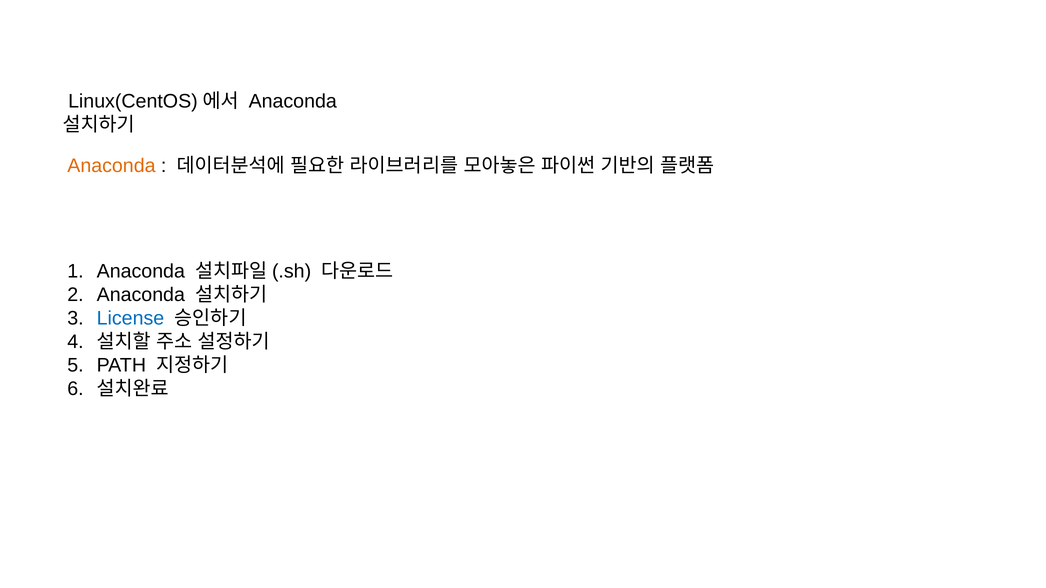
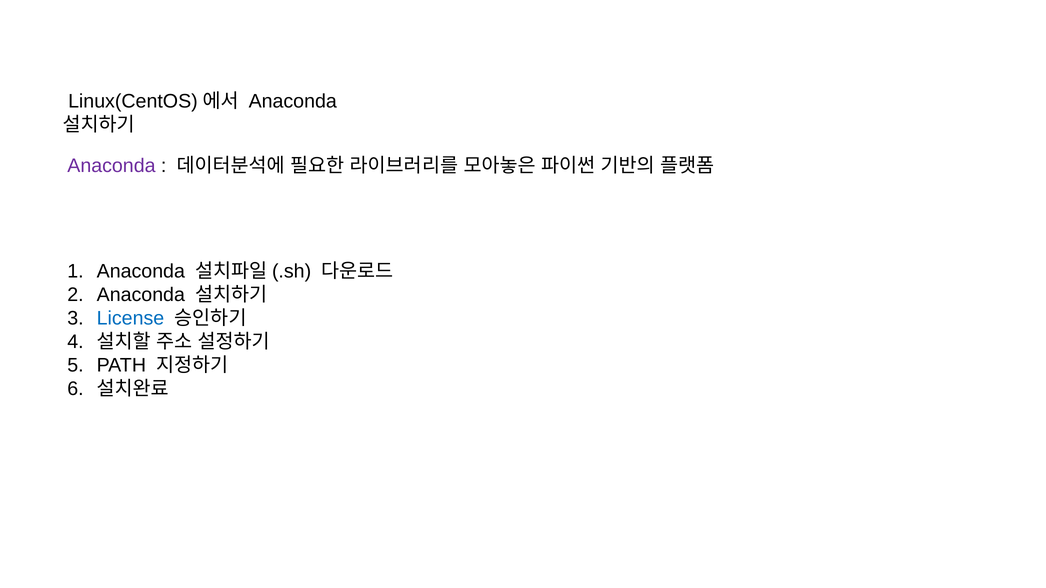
Anaconda colour: orange -> purple (111, 166)
